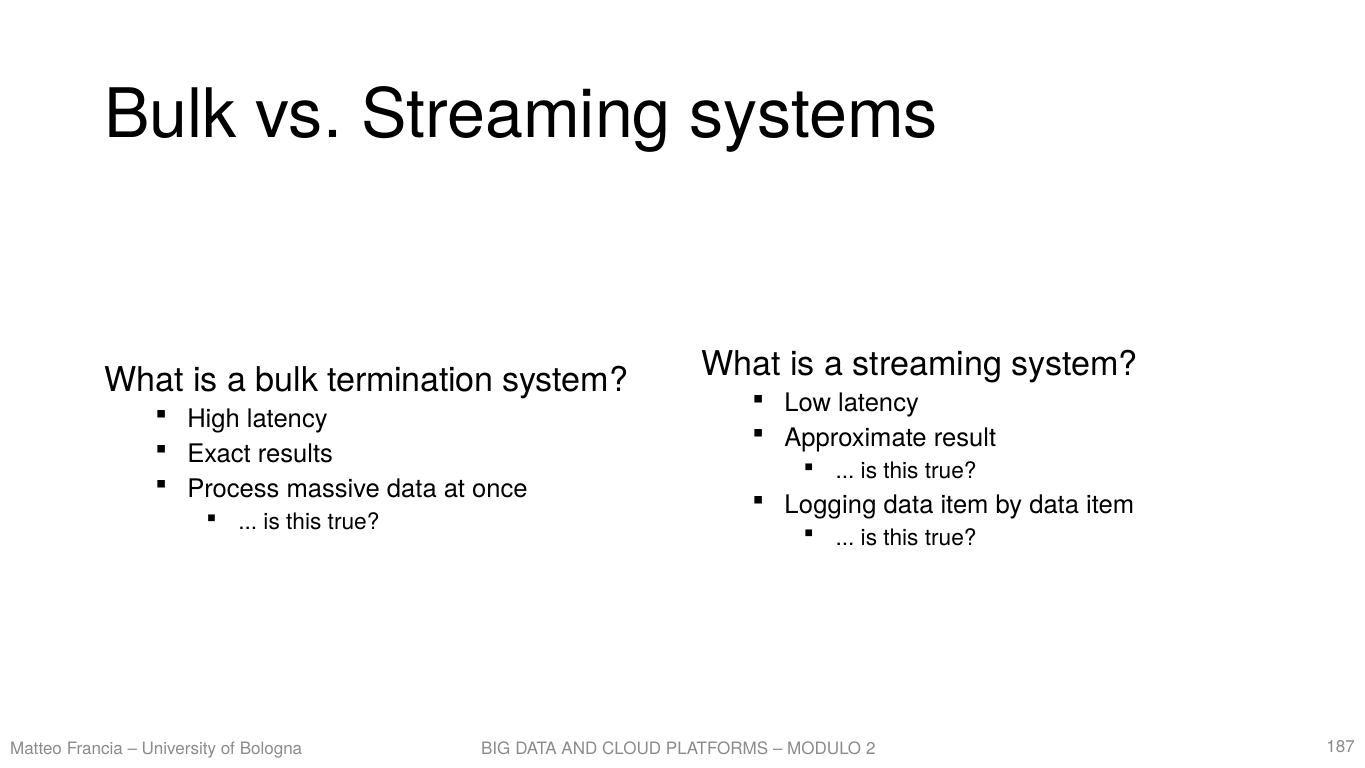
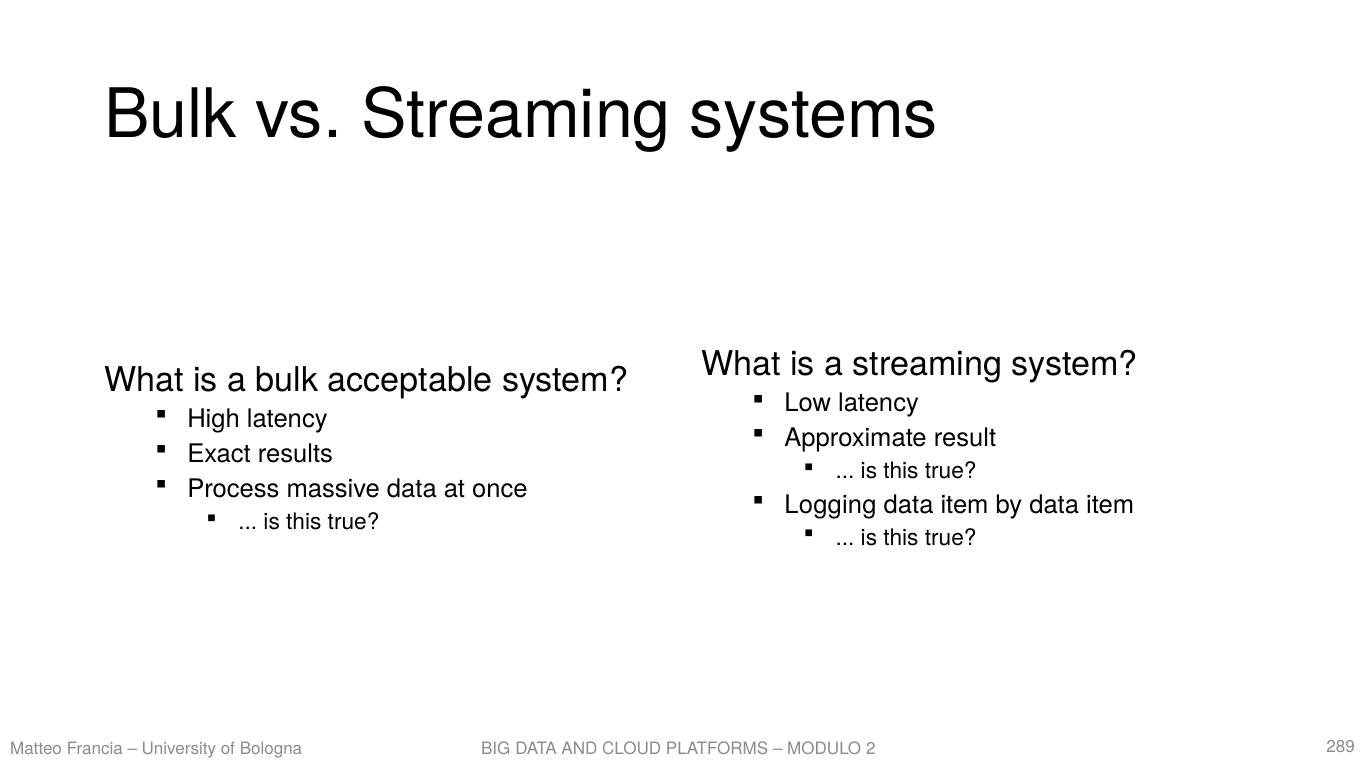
termination: termination -> acceptable (410, 380)
187: 187 -> 289 (1341, 747)
